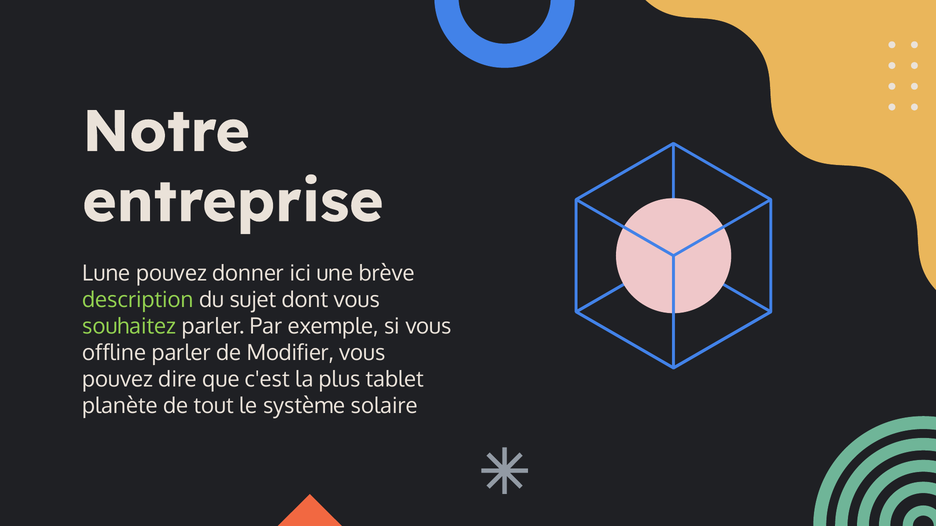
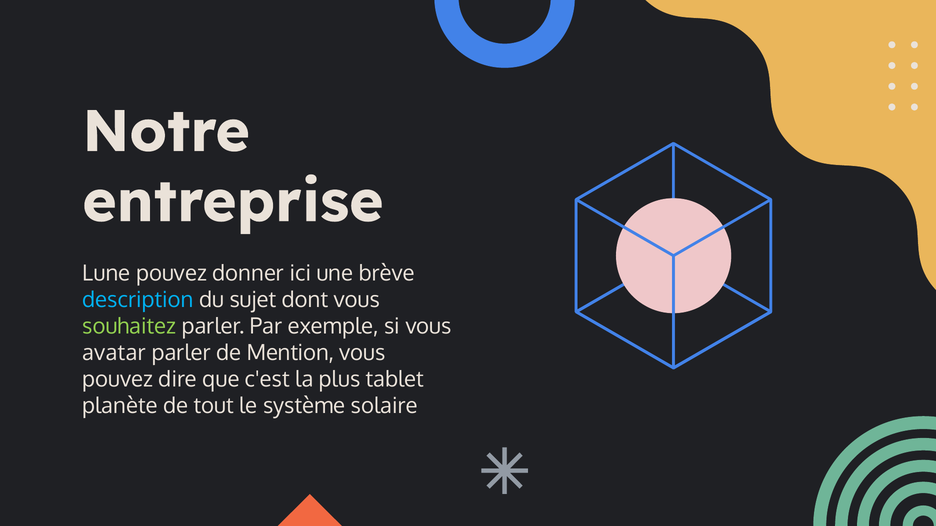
description colour: light green -> light blue (138, 300)
offline: offline -> avatar (114, 354)
Modifier: Modifier -> Mention (290, 354)
